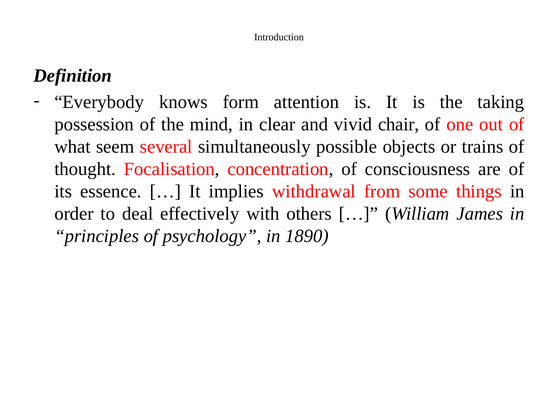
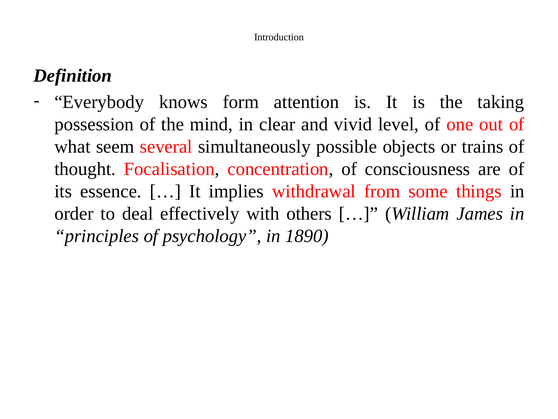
chair: chair -> level (398, 124)
